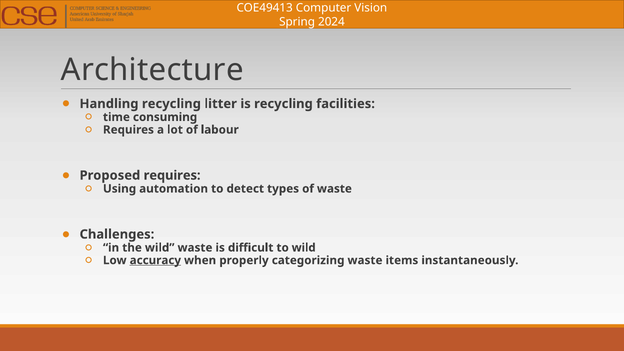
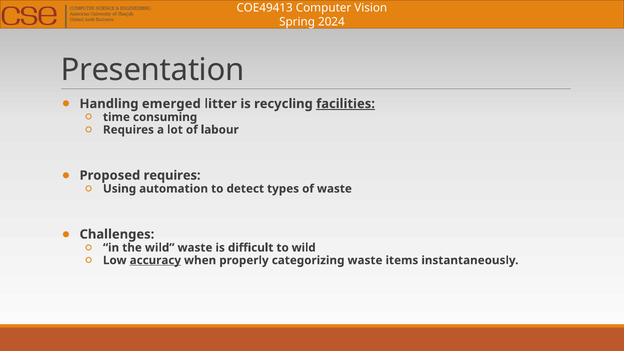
Architecture: Architecture -> Presentation (153, 70)
Handling recycling: recycling -> emerged (171, 104)
facilities underline: none -> present (346, 104)
